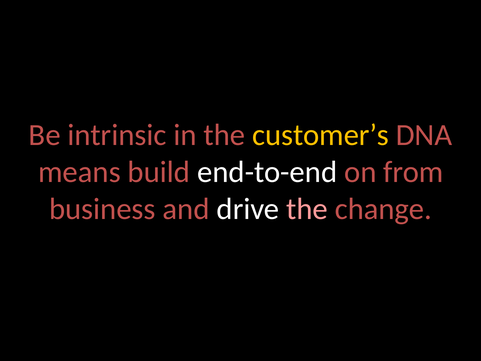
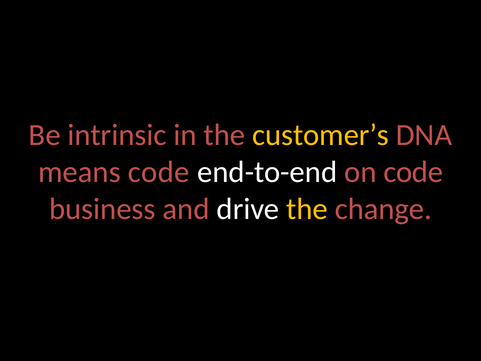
means build: build -> code (159, 172)
on from: from -> code (413, 172)
the colour: pink -> yellow (307, 209)
